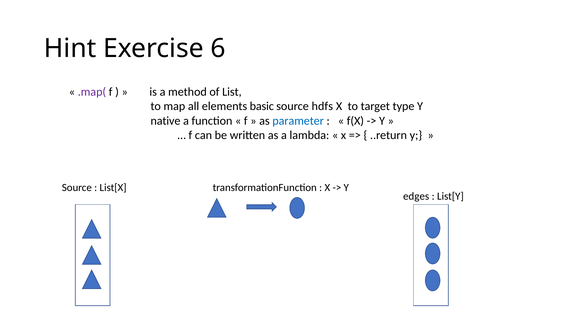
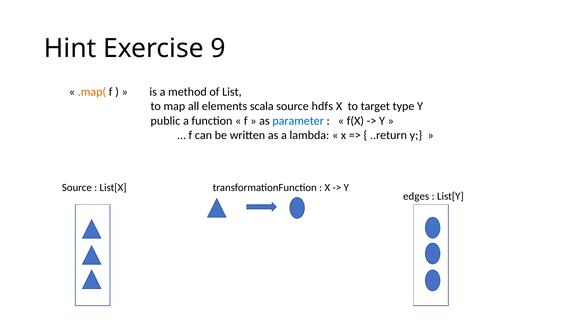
6: 6 -> 9 (218, 48)
.map( colour: purple -> orange (92, 92)
basic: basic -> scala (262, 106)
native: native -> public (165, 121)
